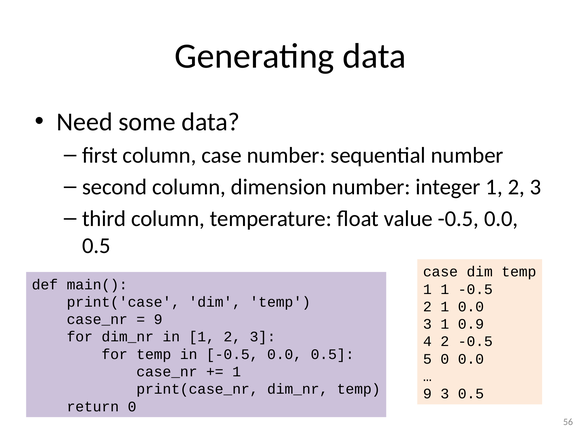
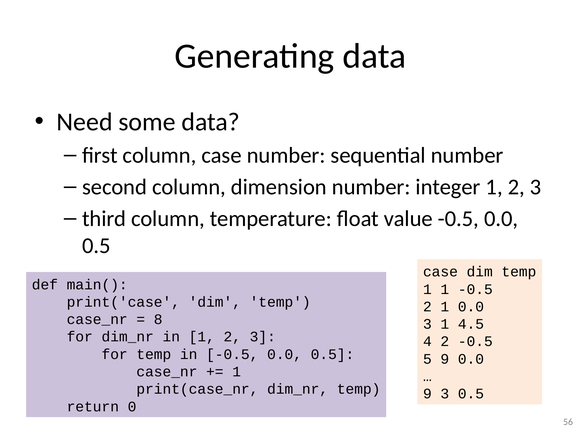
9: 9 -> 8 (158, 319)
0.9: 0.9 -> 4.5 (471, 324)
5 0: 0 -> 9 (445, 359)
